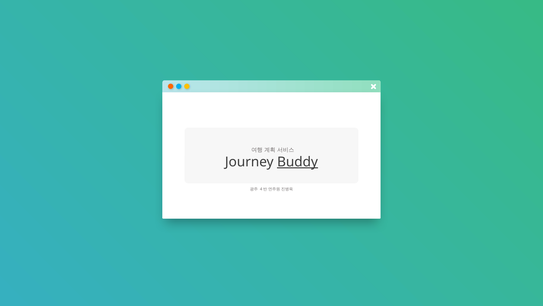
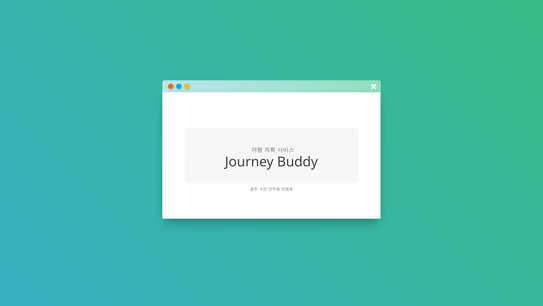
Buddy underline: present -> none (298, 162)
